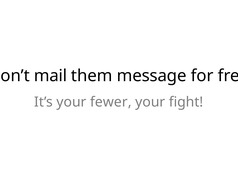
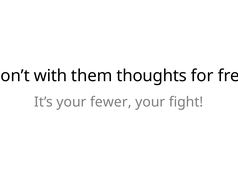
mail: mail -> with (50, 76)
message: message -> thoughts (152, 76)
